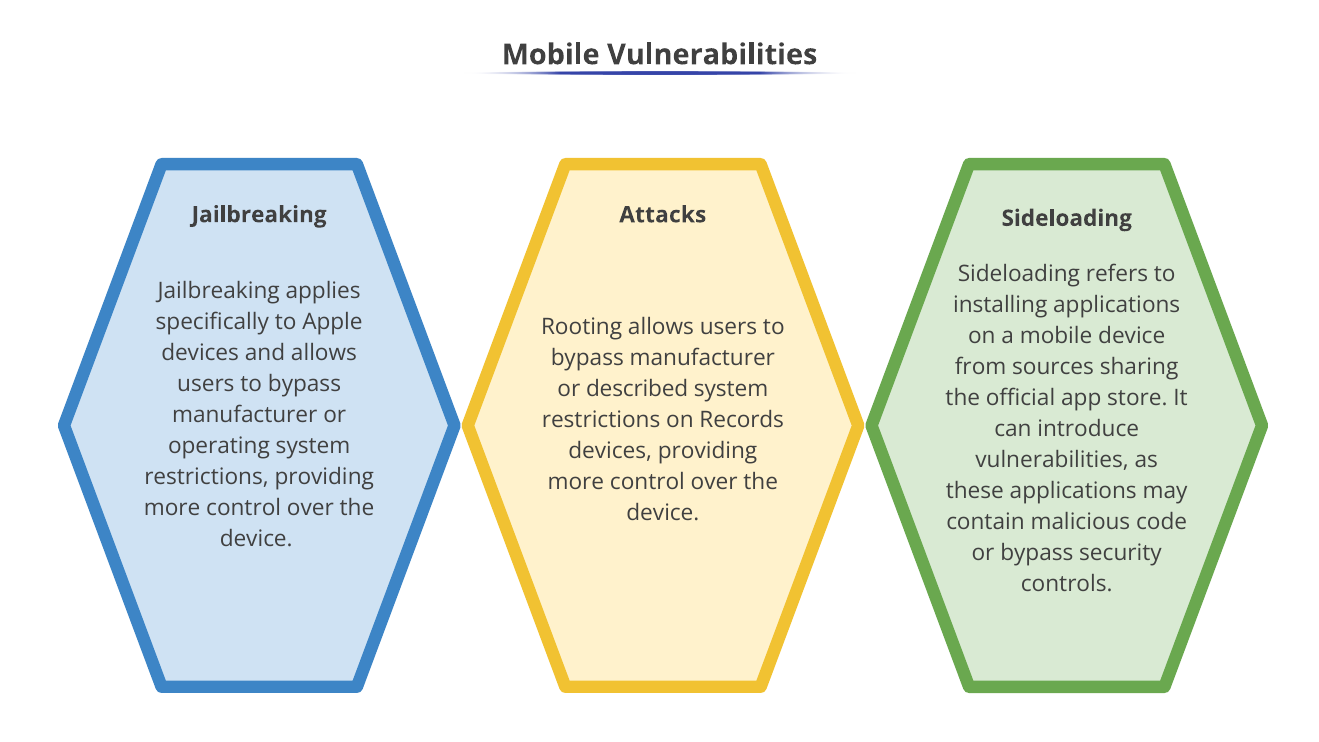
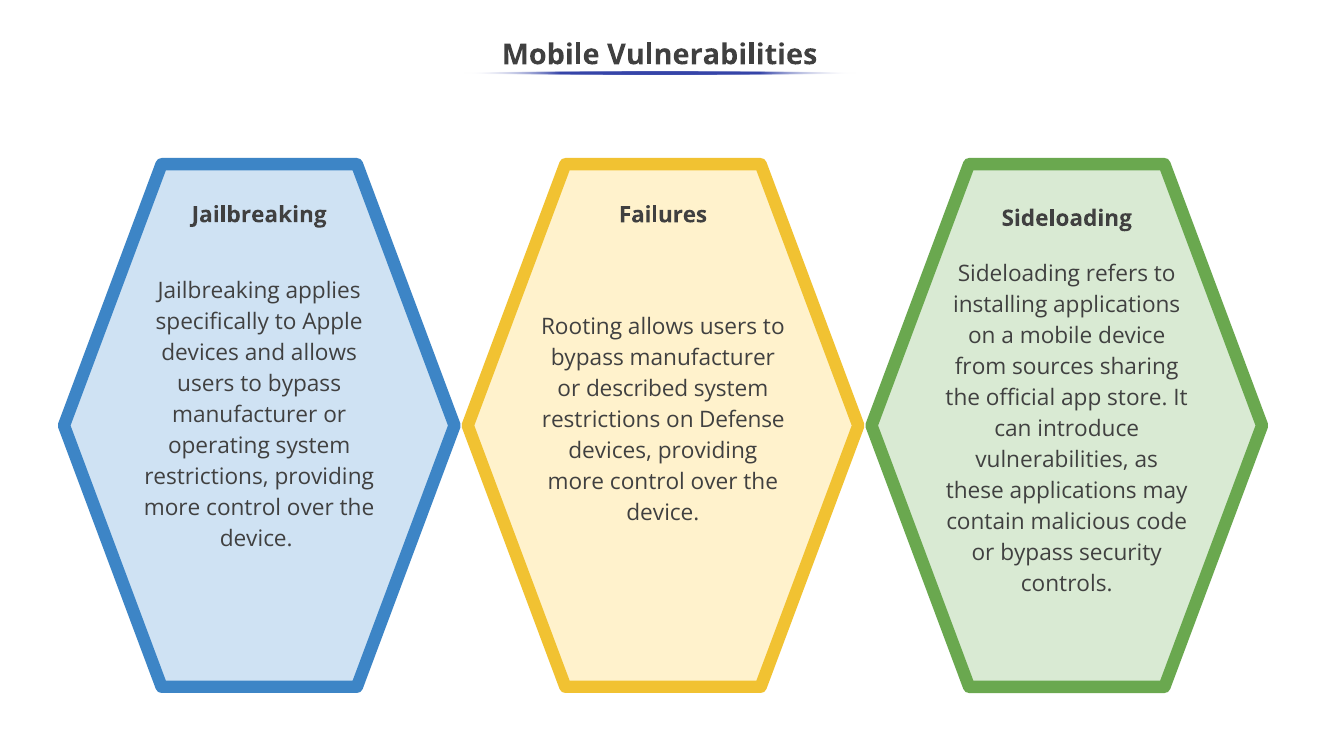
Attacks: Attacks -> Failures (663, 215)
Records: Records -> Defense (742, 420)
